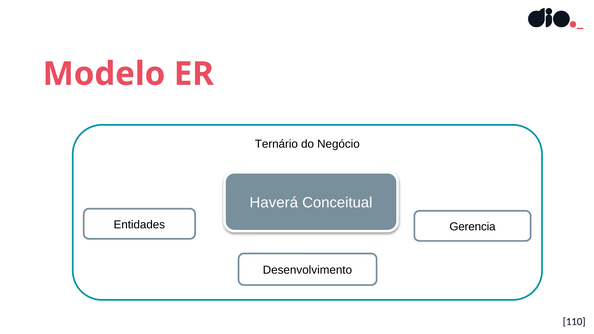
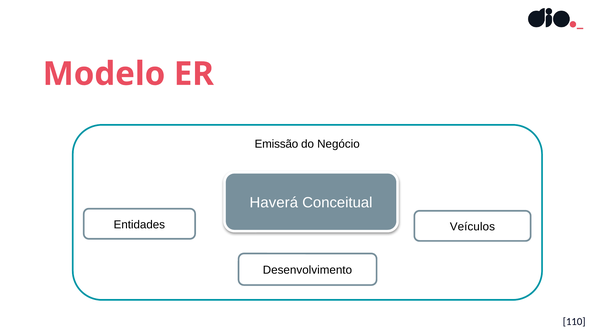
Ternário: Ternário -> Emissão (276, 144)
Gerencia: Gerencia -> Veículos (472, 227)
